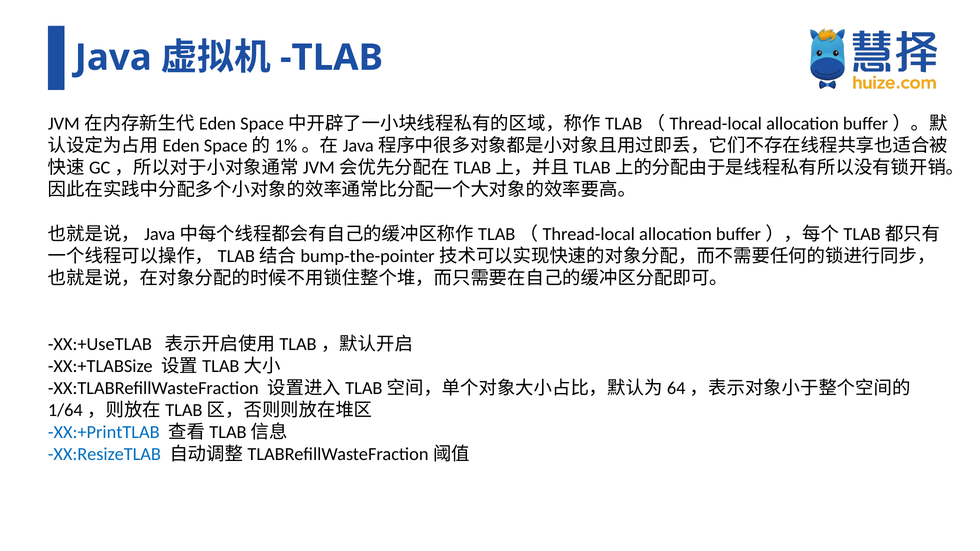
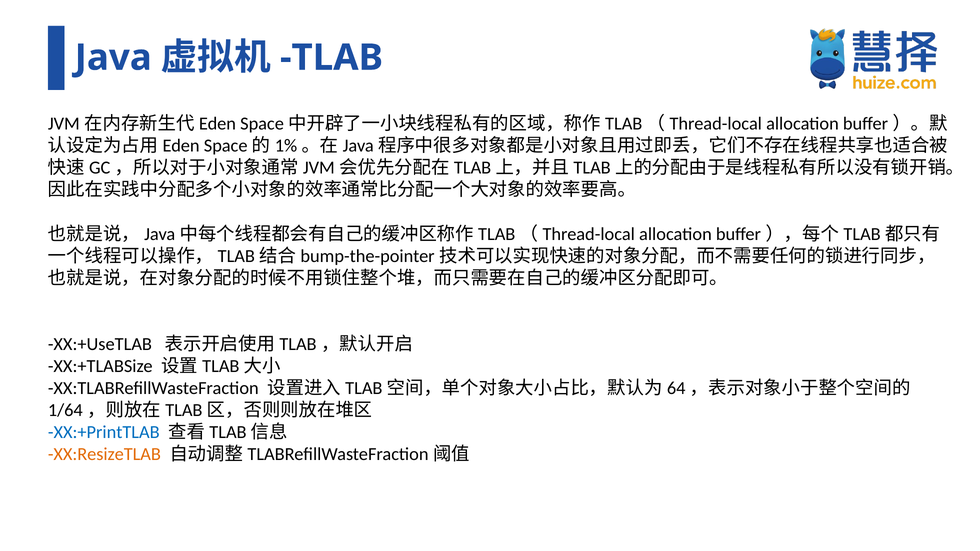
XX:ResizeTLAB colour: blue -> orange (104, 455)
